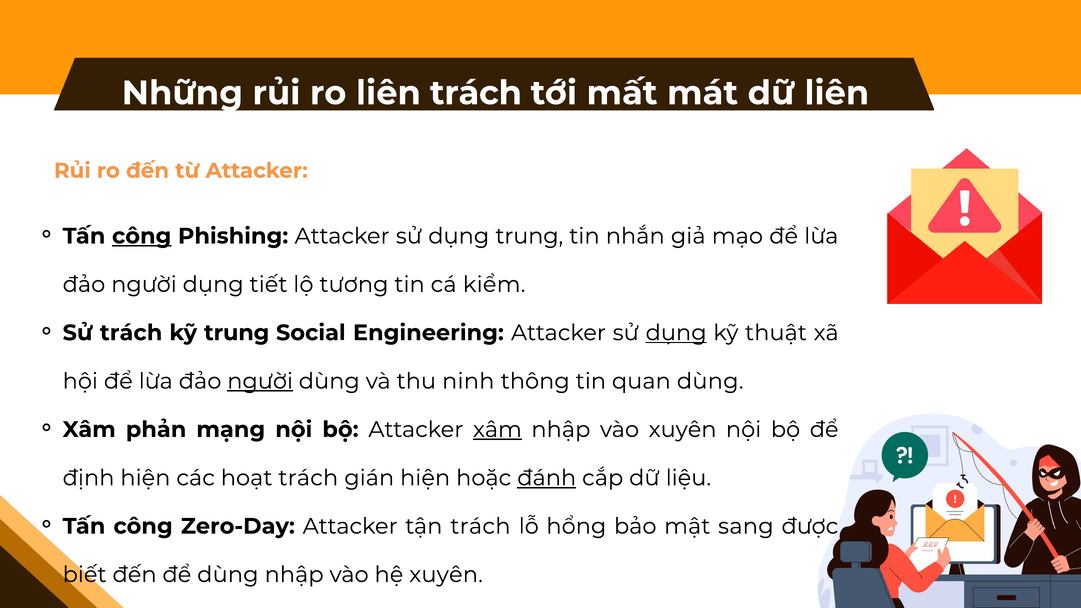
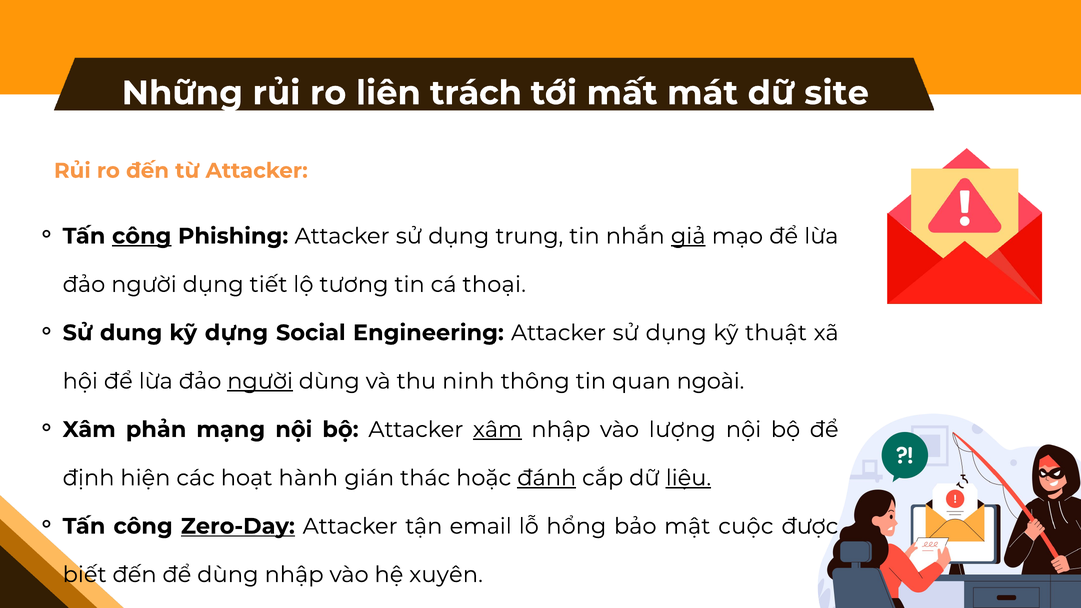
dữ liên: liên -> site (837, 93)
giả underline: none -> present (688, 236)
kiểm: kiểm -> thoại (494, 284)
Sử trách: trách -> dung (131, 333)
kỹ trung: trung -> dựng (236, 333)
dụng underline: present -> none (676, 333)
quan dùng: dùng -> ngoài (710, 381)
vào xuyên: xuyên -> lượng (682, 430)
hoạt trách: trách -> hành (308, 478)
gián hiện: hiện -> thác (425, 478)
liệu underline: none -> present (688, 478)
Zero-Day underline: none -> present (238, 526)
tận trách: trách -> email (481, 526)
sang: sang -> cuộc (746, 526)
